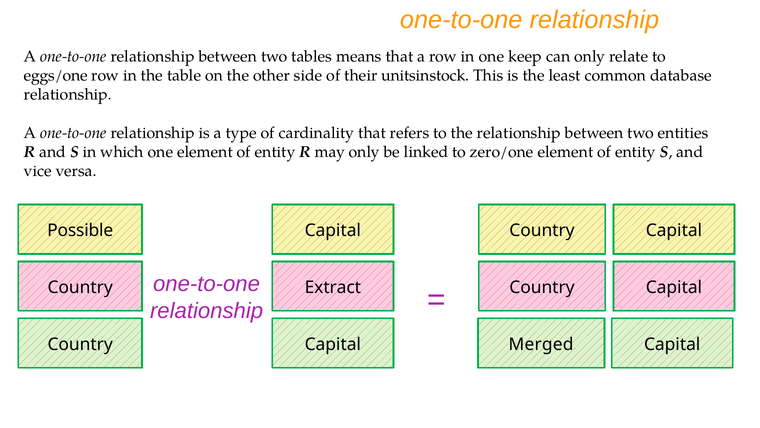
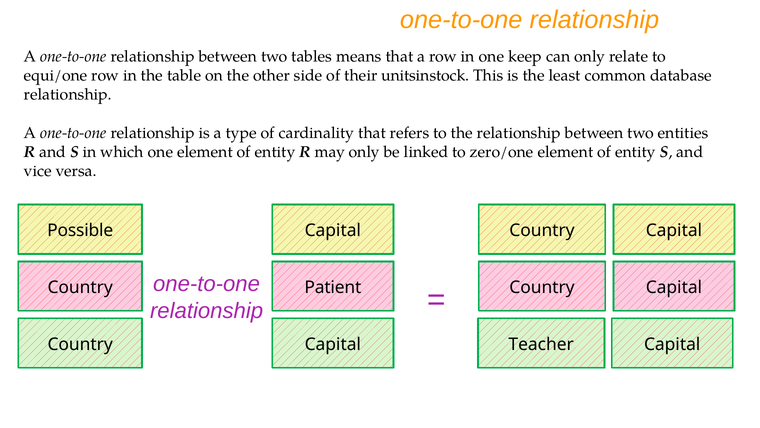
eggs/one: eggs/one -> equi/one (56, 76)
Extract: Extract -> Patient (333, 287)
Merged: Merged -> Teacher (541, 344)
